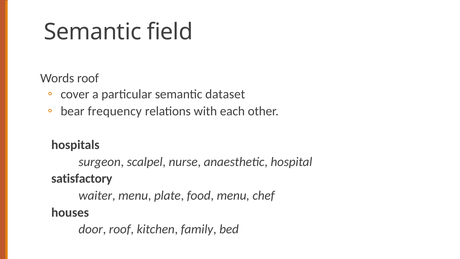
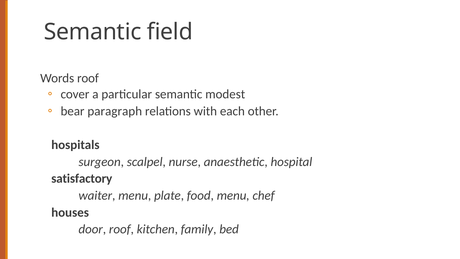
dataset: dataset -> modest (225, 94)
frequency: frequency -> paragraph (115, 111)
